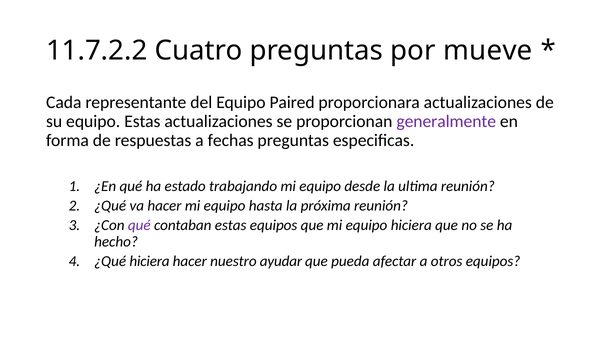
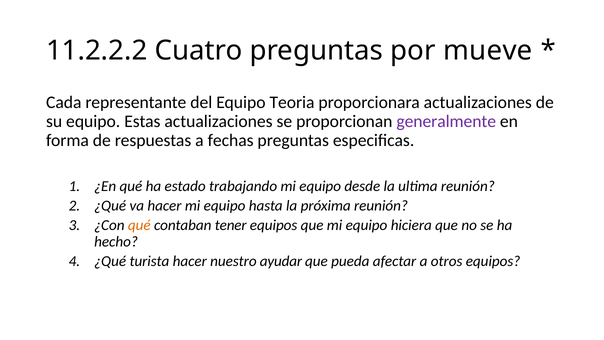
11.7.2.2: 11.7.2.2 -> 11.2.2.2 (97, 51)
Paired: Paired -> Teoria (292, 102)
qué colour: purple -> orange (139, 225)
contaban estas: estas -> tener (231, 225)
¿Qué hiciera: hiciera -> turista (149, 261)
